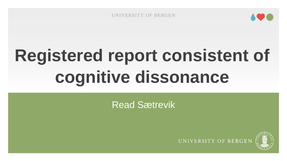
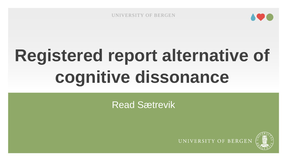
consistent: consistent -> alternative (205, 56)
